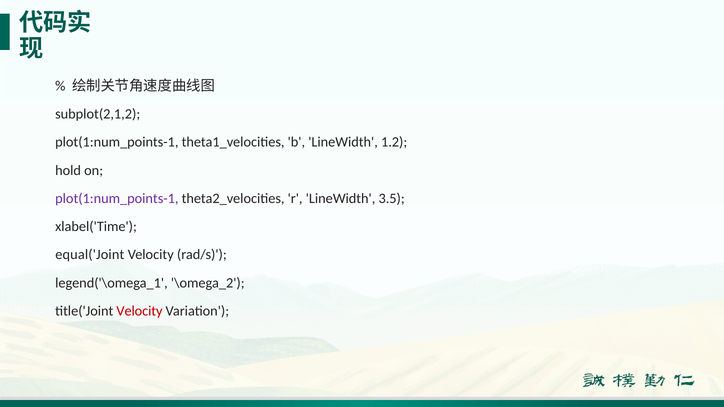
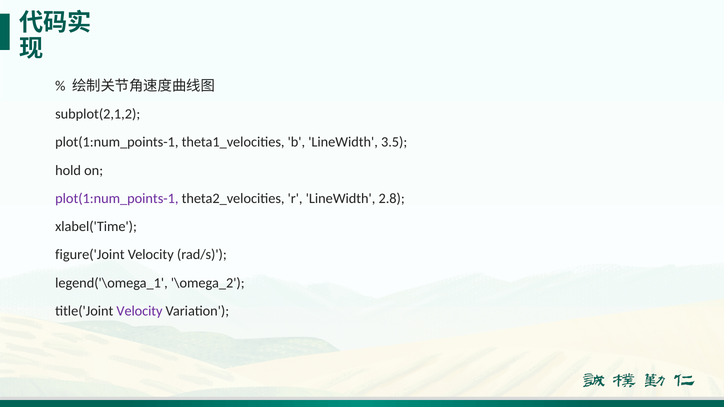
1.2: 1.2 -> 3.5 (394, 142)
3.5: 3.5 -> 2.8 (392, 199)
equal('Joint: equal('Joint -> figure('Joint (90, 255)
Velocity colour: red -> purple (139, 311)
